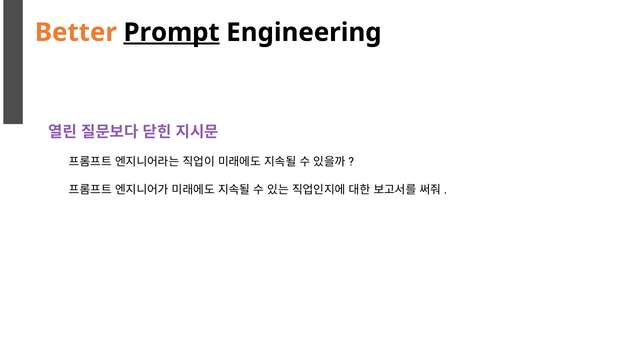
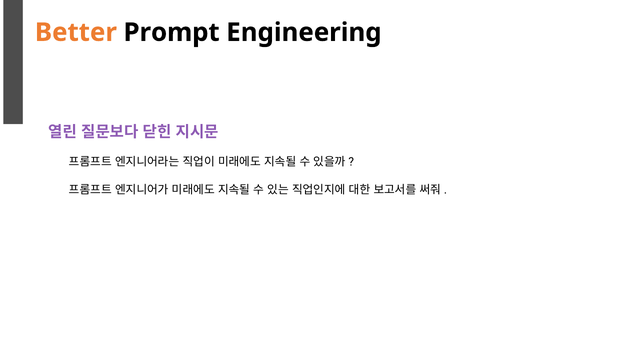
Prompt underline: present -> none (172, 32)
